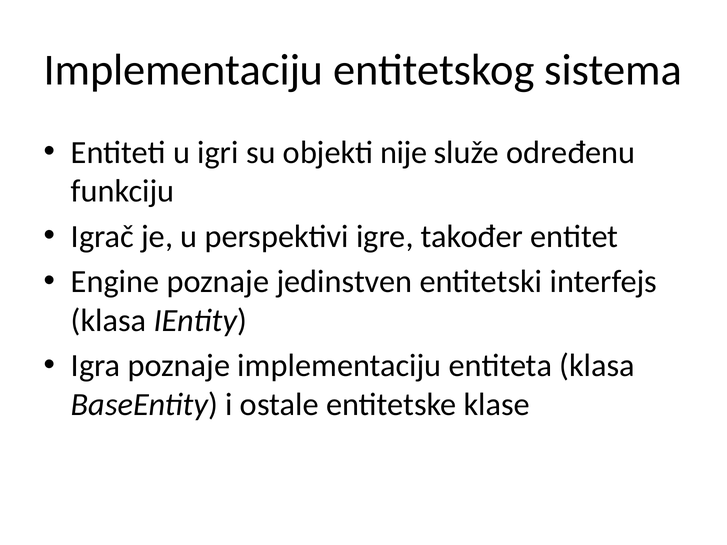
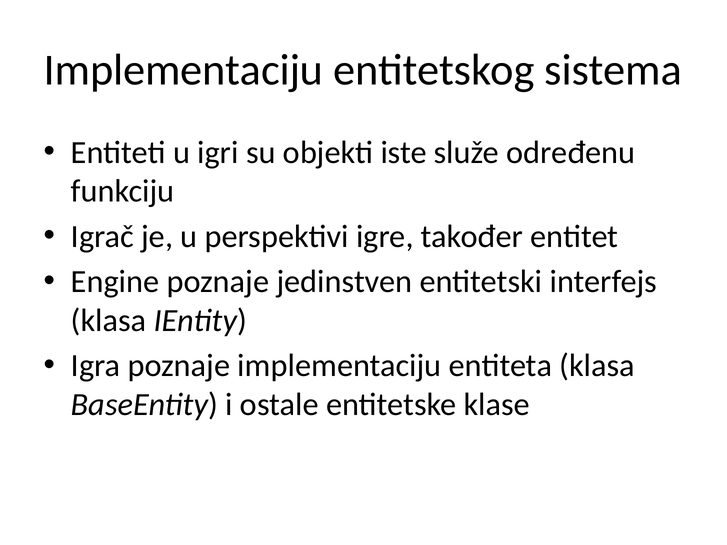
nije: nije -> iste (404, 153)
